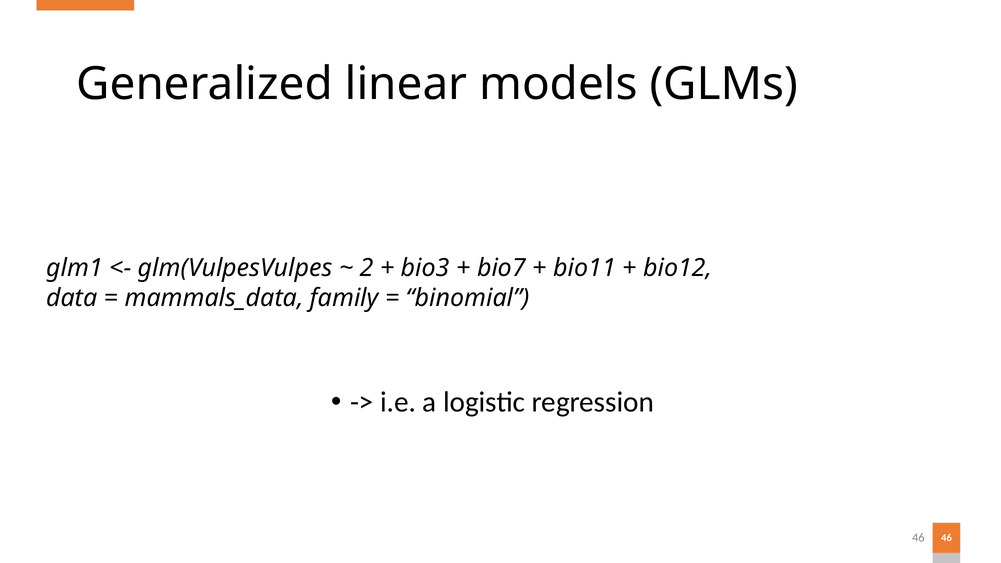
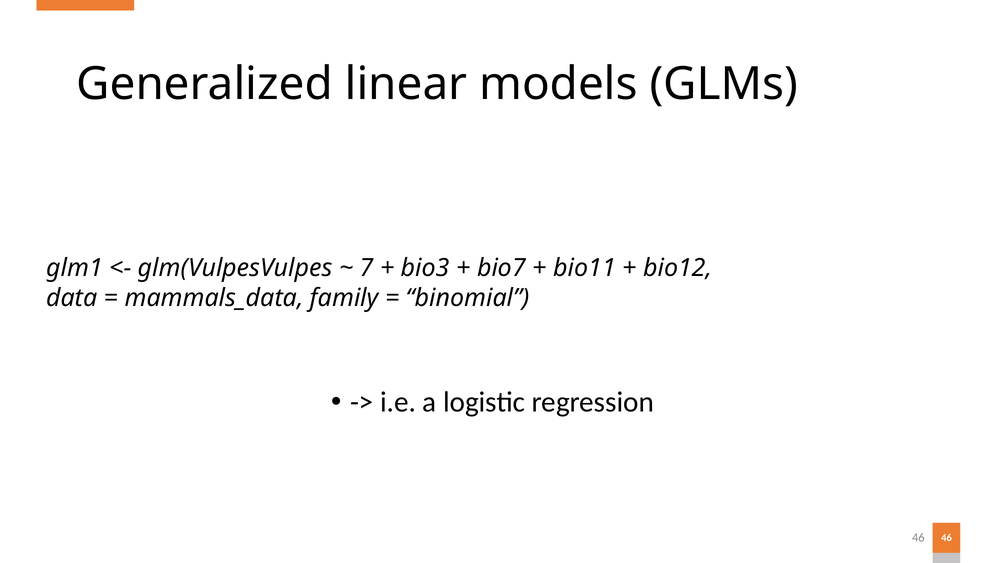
2: 2 -> 7 (367, 268)
